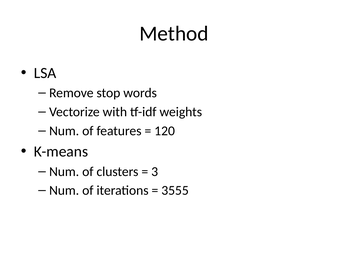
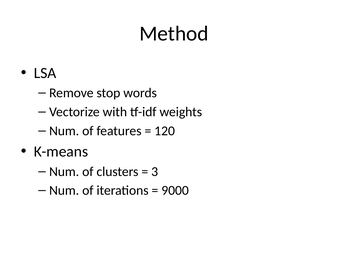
3555: 3555 -> 9000 (175, 190)
